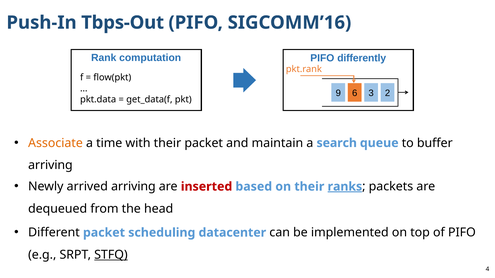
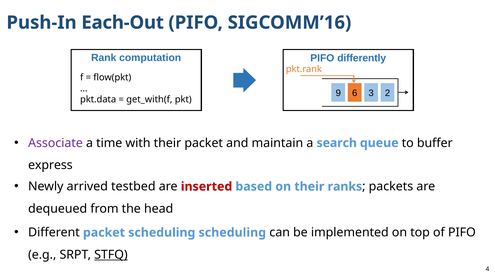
Tbps-Out: Tbps-Out -> Each-Out (123, 23)
get_data(f: get_data(f -> get_with(f (149, 100)
Associate colour: orange -> purple (55, 143)
arriving: arriving -> express (50, 165)
arrived arriving: arriving -> testbed (133, 187)
ranks underline: present -> none (345, 187)
scheduling datacenter: datacenter -> scheduling (232, 233)
